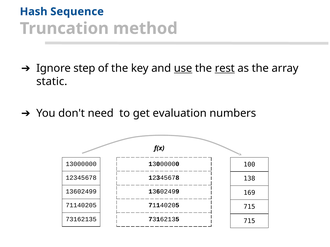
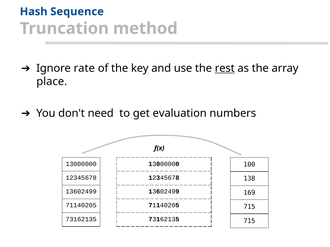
step: step -> rate (84, 68)
use underline: present -> none (183, 68)
static: static -> place (52, 82)
